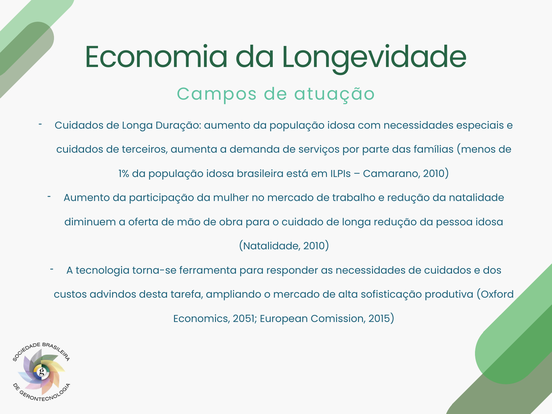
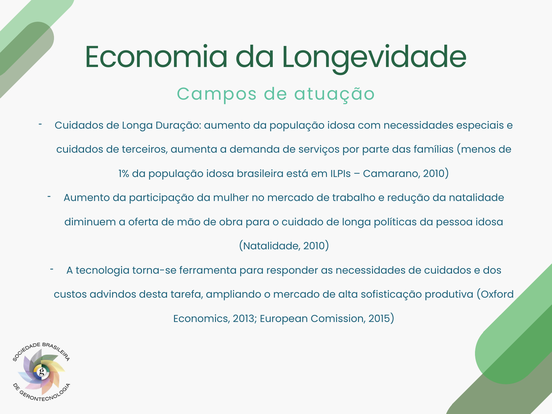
longa redução: redução -> políticas (395, 222)
2051: 2051 -> 2013 (245, 319)
